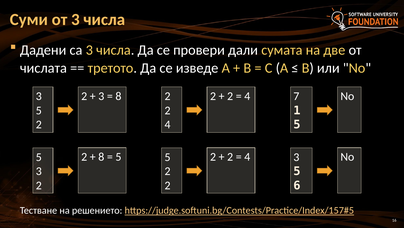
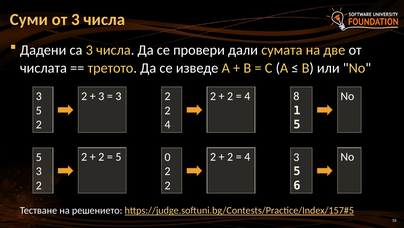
8: 8 -> 3 (118, 96)
7: 7 -> 8 (296, 96)
8: 8 -> 2 (101, 157)
5 5: 5 -> 0 (168, 157)
